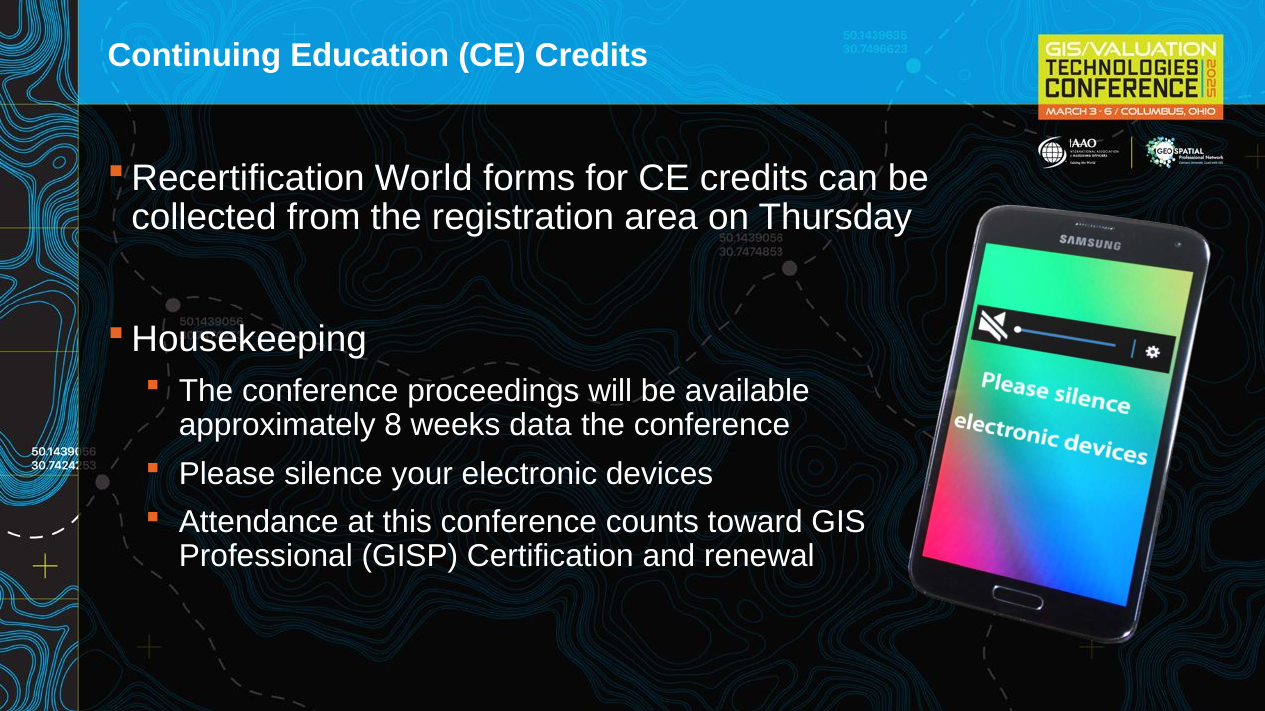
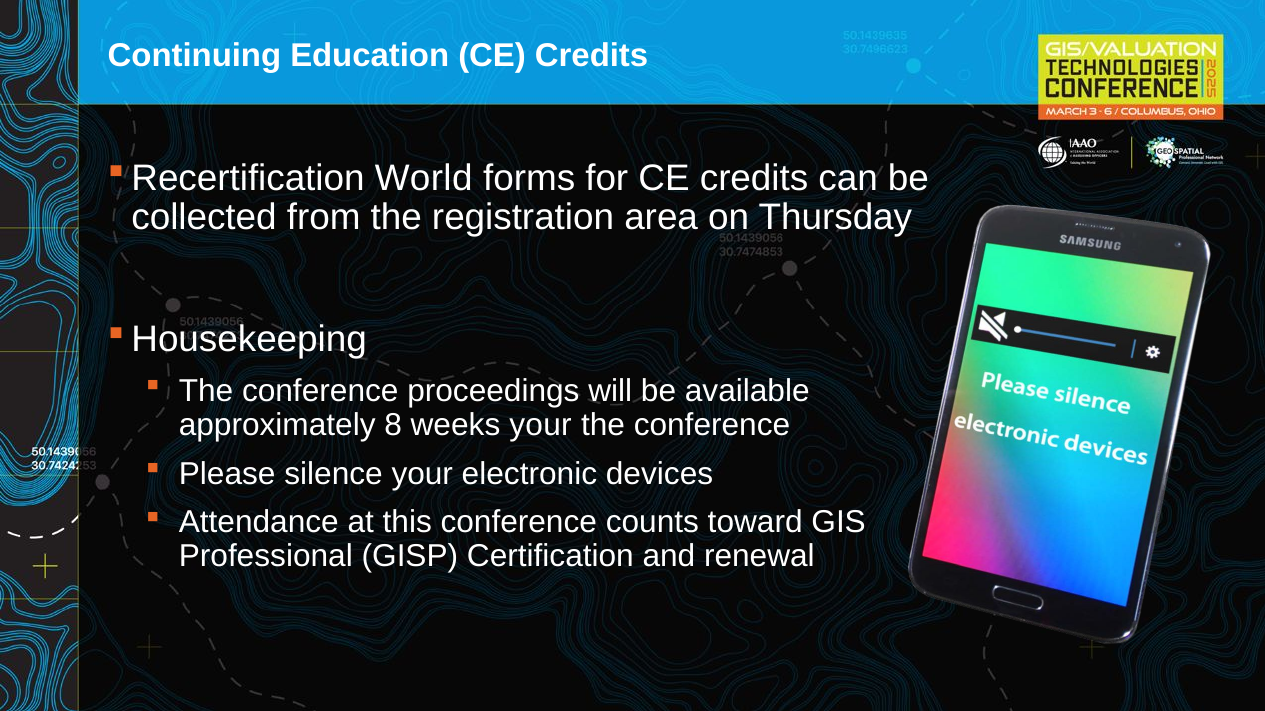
weeks data: data -> your (541, 425)
